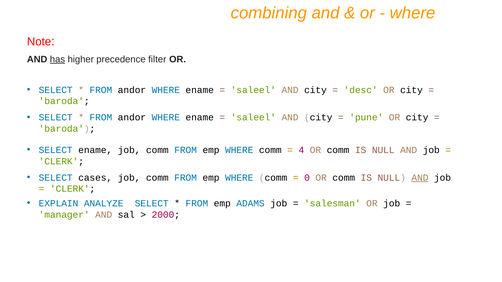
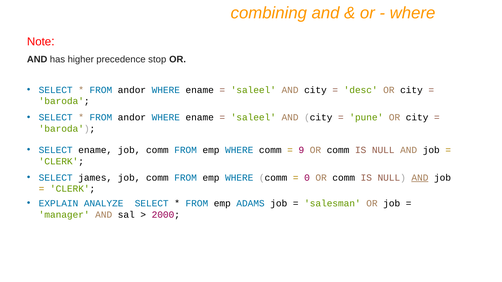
has underline: present -> none (57, 59)
filter: filter -> stop (157, 59)
4: 4 -> 9 (301, 150)
cases: cases -> james (95, 178)
